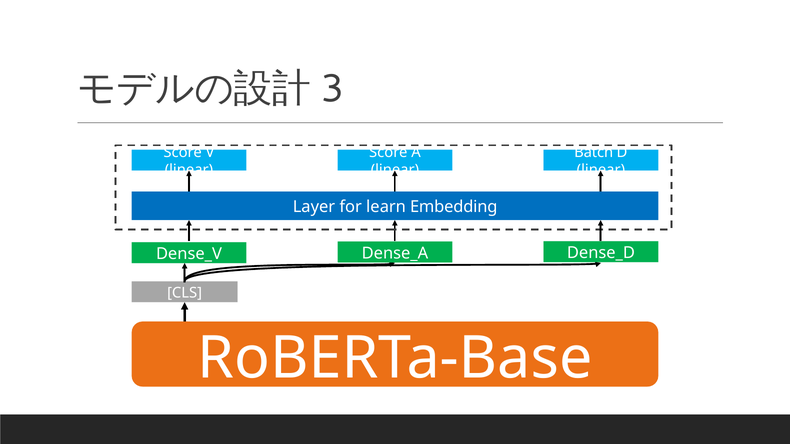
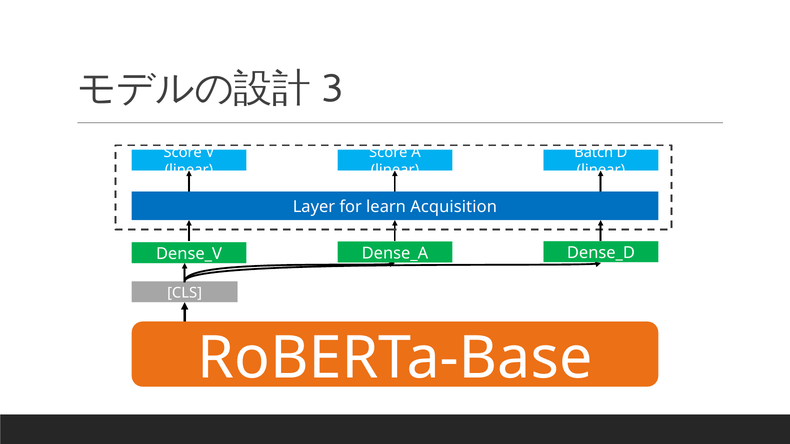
Embedding: Embedding -> Acquisition (454, 207)
